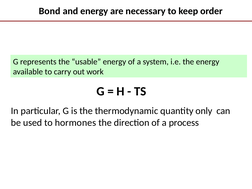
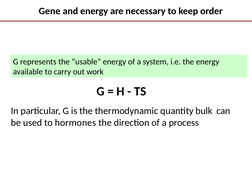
Bond: Bond -> Gene (50, 11)
only: only -> bulk (204, 111)
